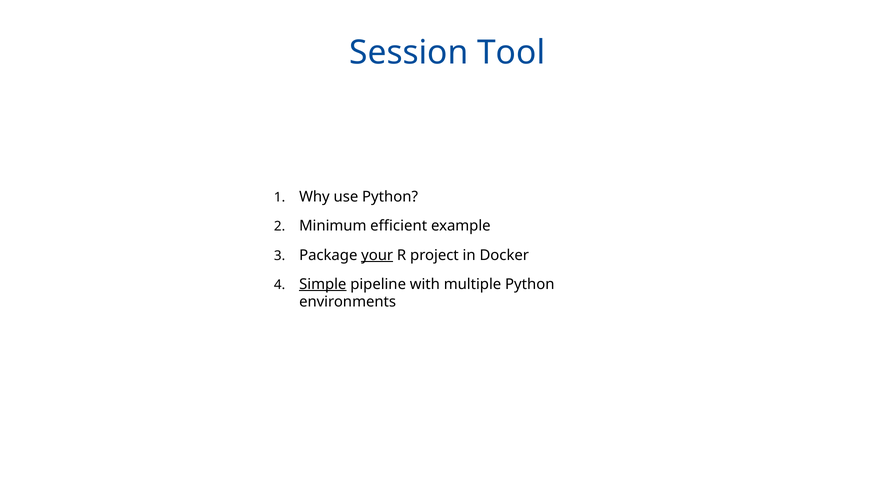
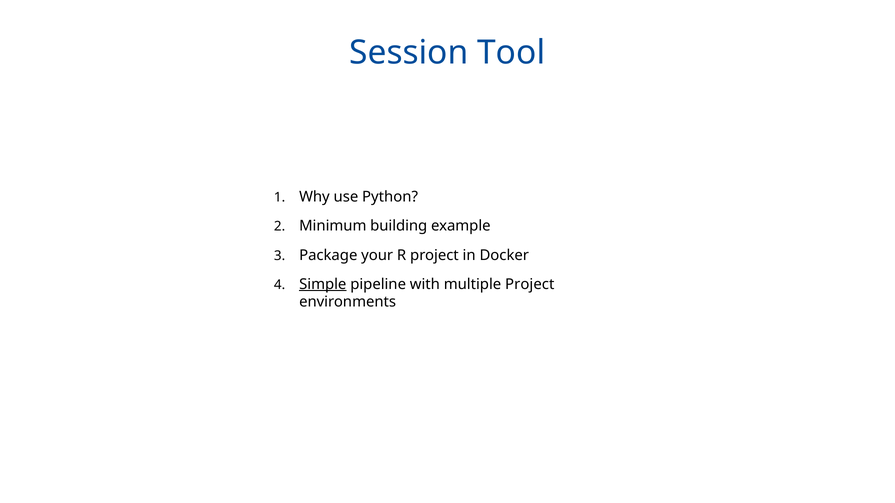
efficient: efficient -> building (399, 226)
your underline: present -> none (377, 255)
multiple Python: Python -> Project (530, 284)
